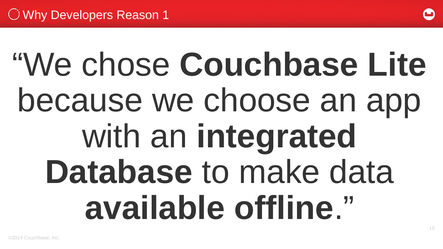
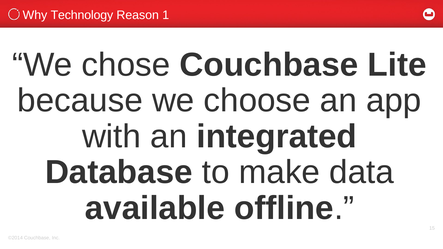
Developers: Developers -> Technology (82, 15)
